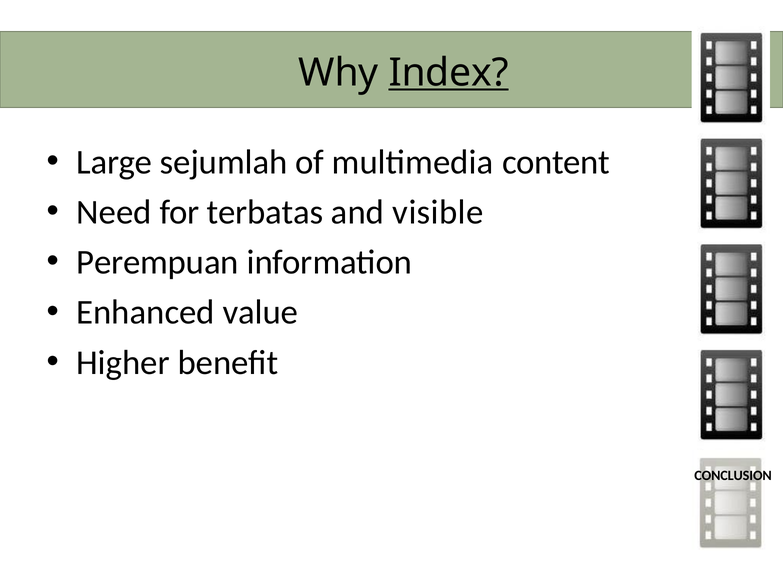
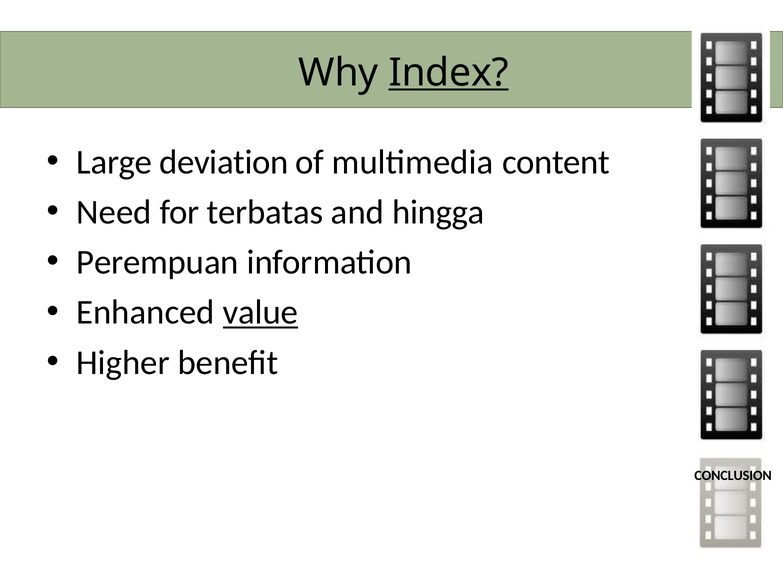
sejumlah: sejumlah -> deviation (224, 162)
visible: visible -> hingga (438, 212)
value underline: none -> present (260, 313)
